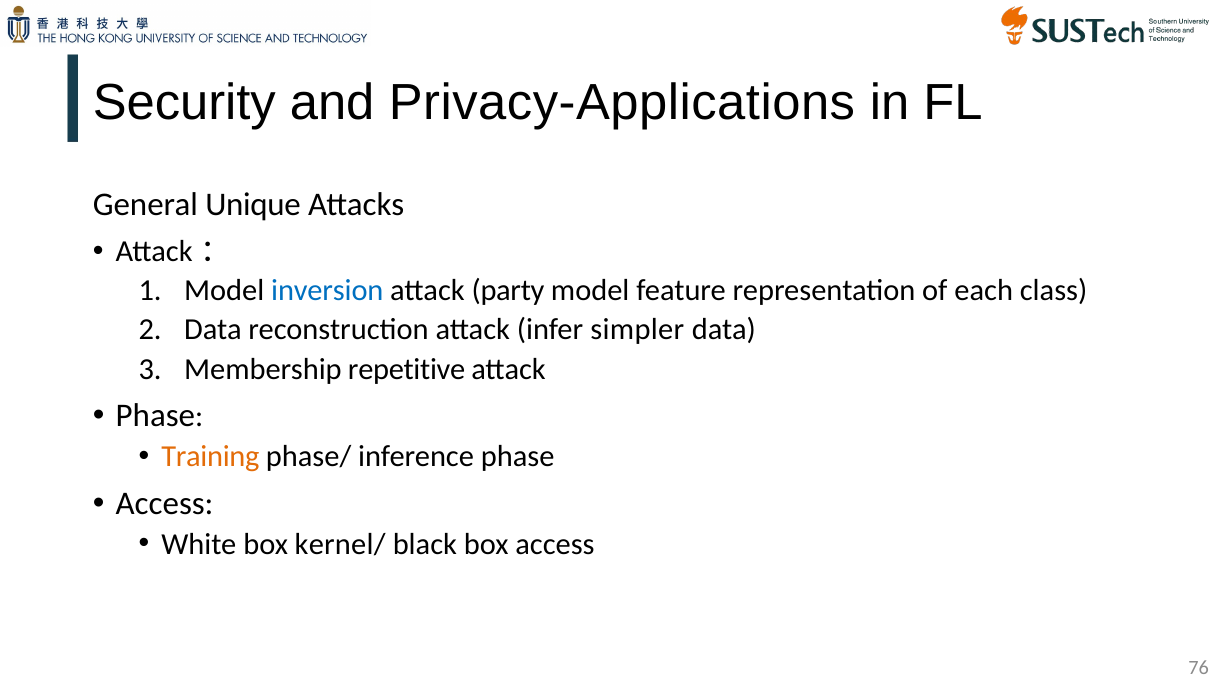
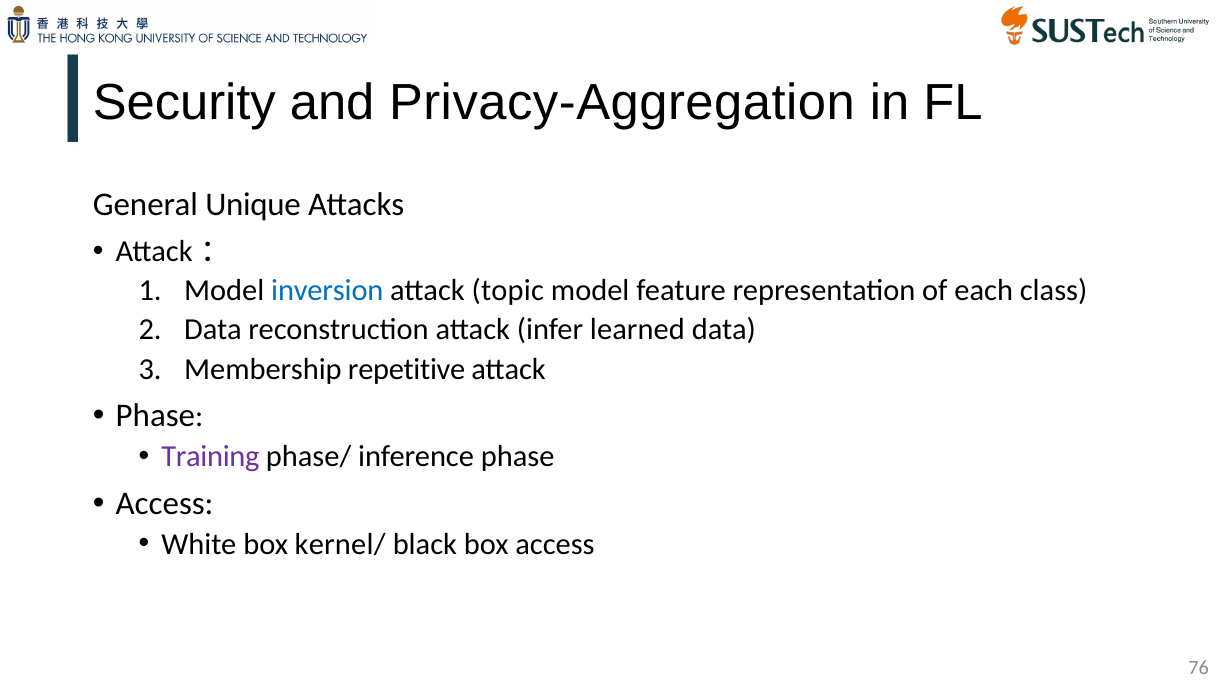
Privacy-Applications: Privacy-Applications -> Privacy-Aggregation (622, 102)
party: party -> topic (508, 291)
simpler: simpler -> learned (637, 330)
Training colour: orange -> purple (210, 457)
